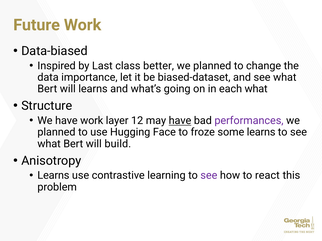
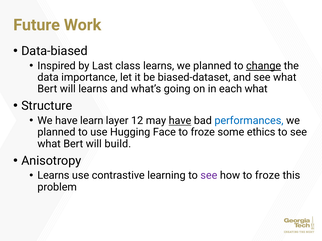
class better: better -> learns (159, 66)
change underline: none -> present (264, 66)
have work: work -> learn (92, 121)
performances colour: purple -> blue (249, 121)
some learns: learns -> ethics (261, 132)
how to react: react -> froze (267, 176)
